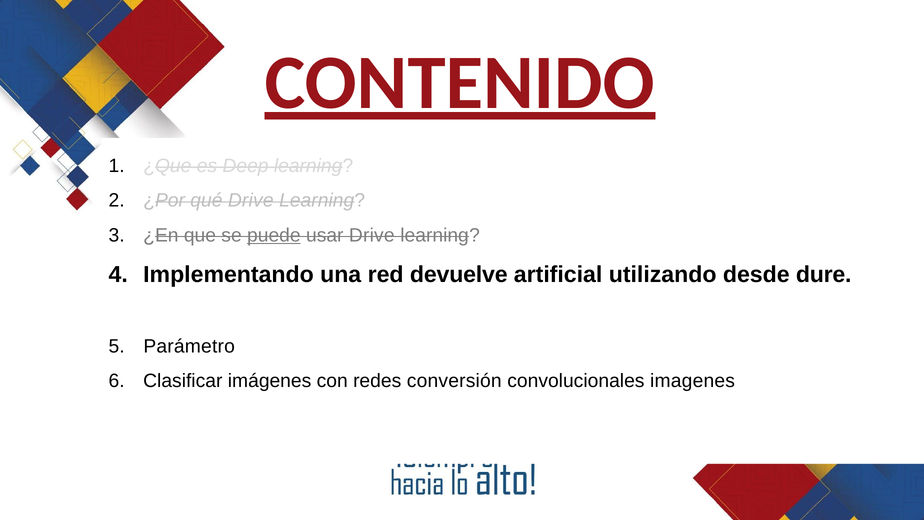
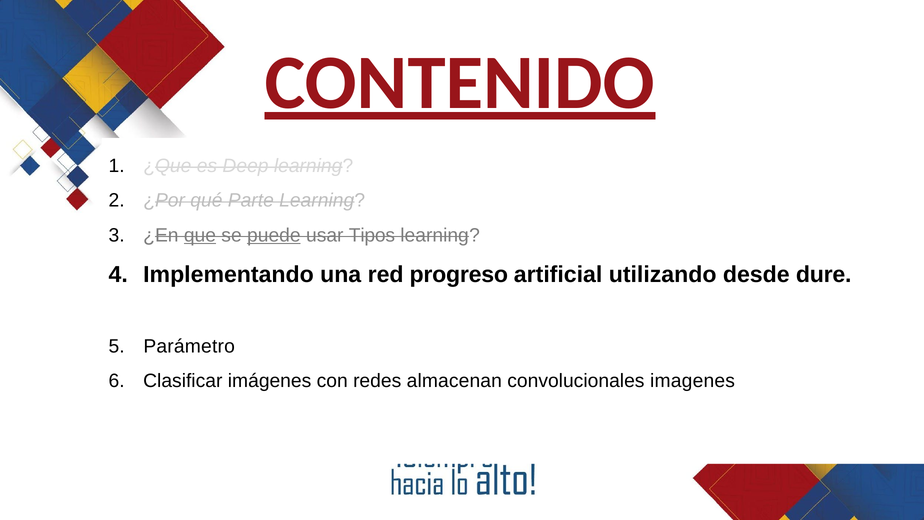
qué Drive: Drive -> Parte (251, 200)
que underline: none -> present (200, 235)
usar Drive: Drive -> Tipos (372, 235)
devuelve: devuelve -> progreso (459, 275)
conversión: conversión -> almacenan (454, 381)
